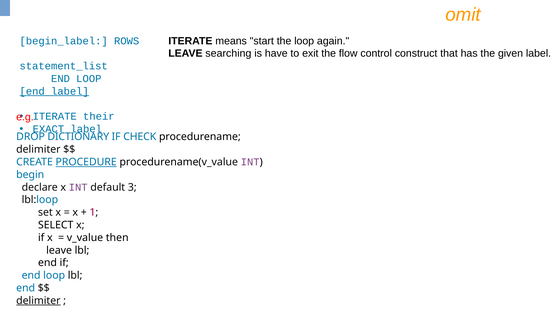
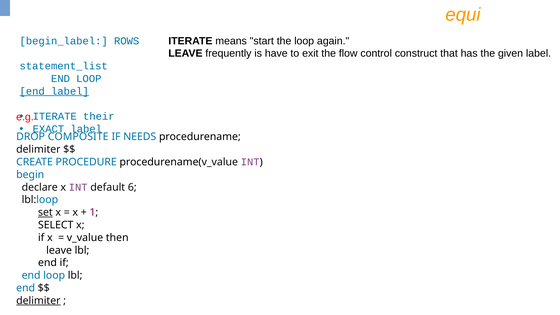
omit: omit -> equi (463, 15)
searching: searching -> frequently (228, 53)
DICTIONARY: DICTIONARY -> COMPOSITE (78, 137)
CHECK: CHECK -> NEEDS (140, 137)
PROCEDURE underline: present -> none (86, 162)
3: 3 -> 6 (132, 187)
set underline: none -> present (45, 212)
